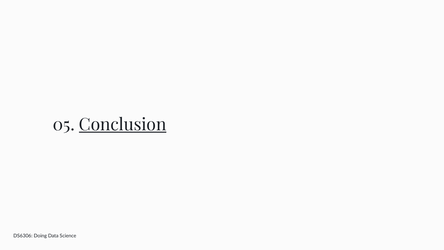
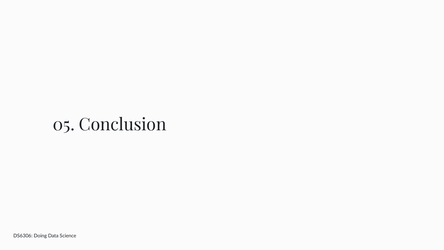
Conclusion underline: present -> none (123, 125)
